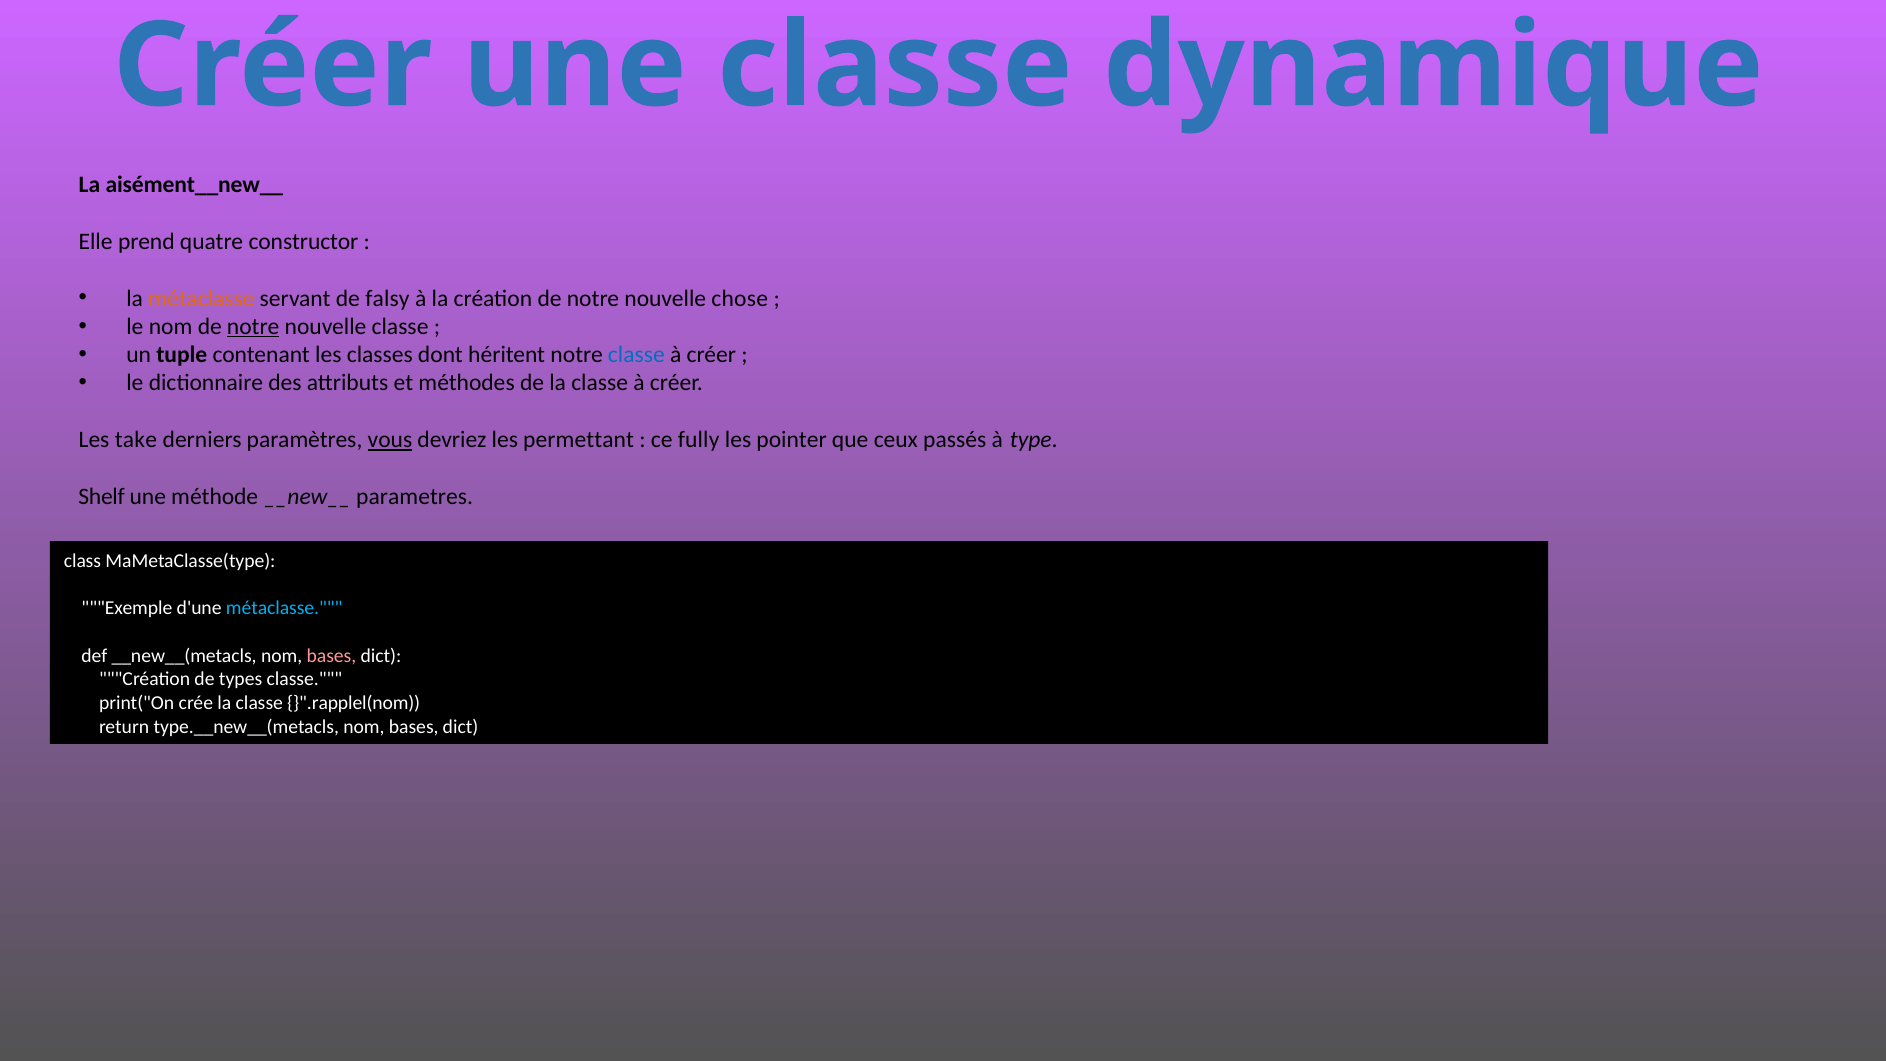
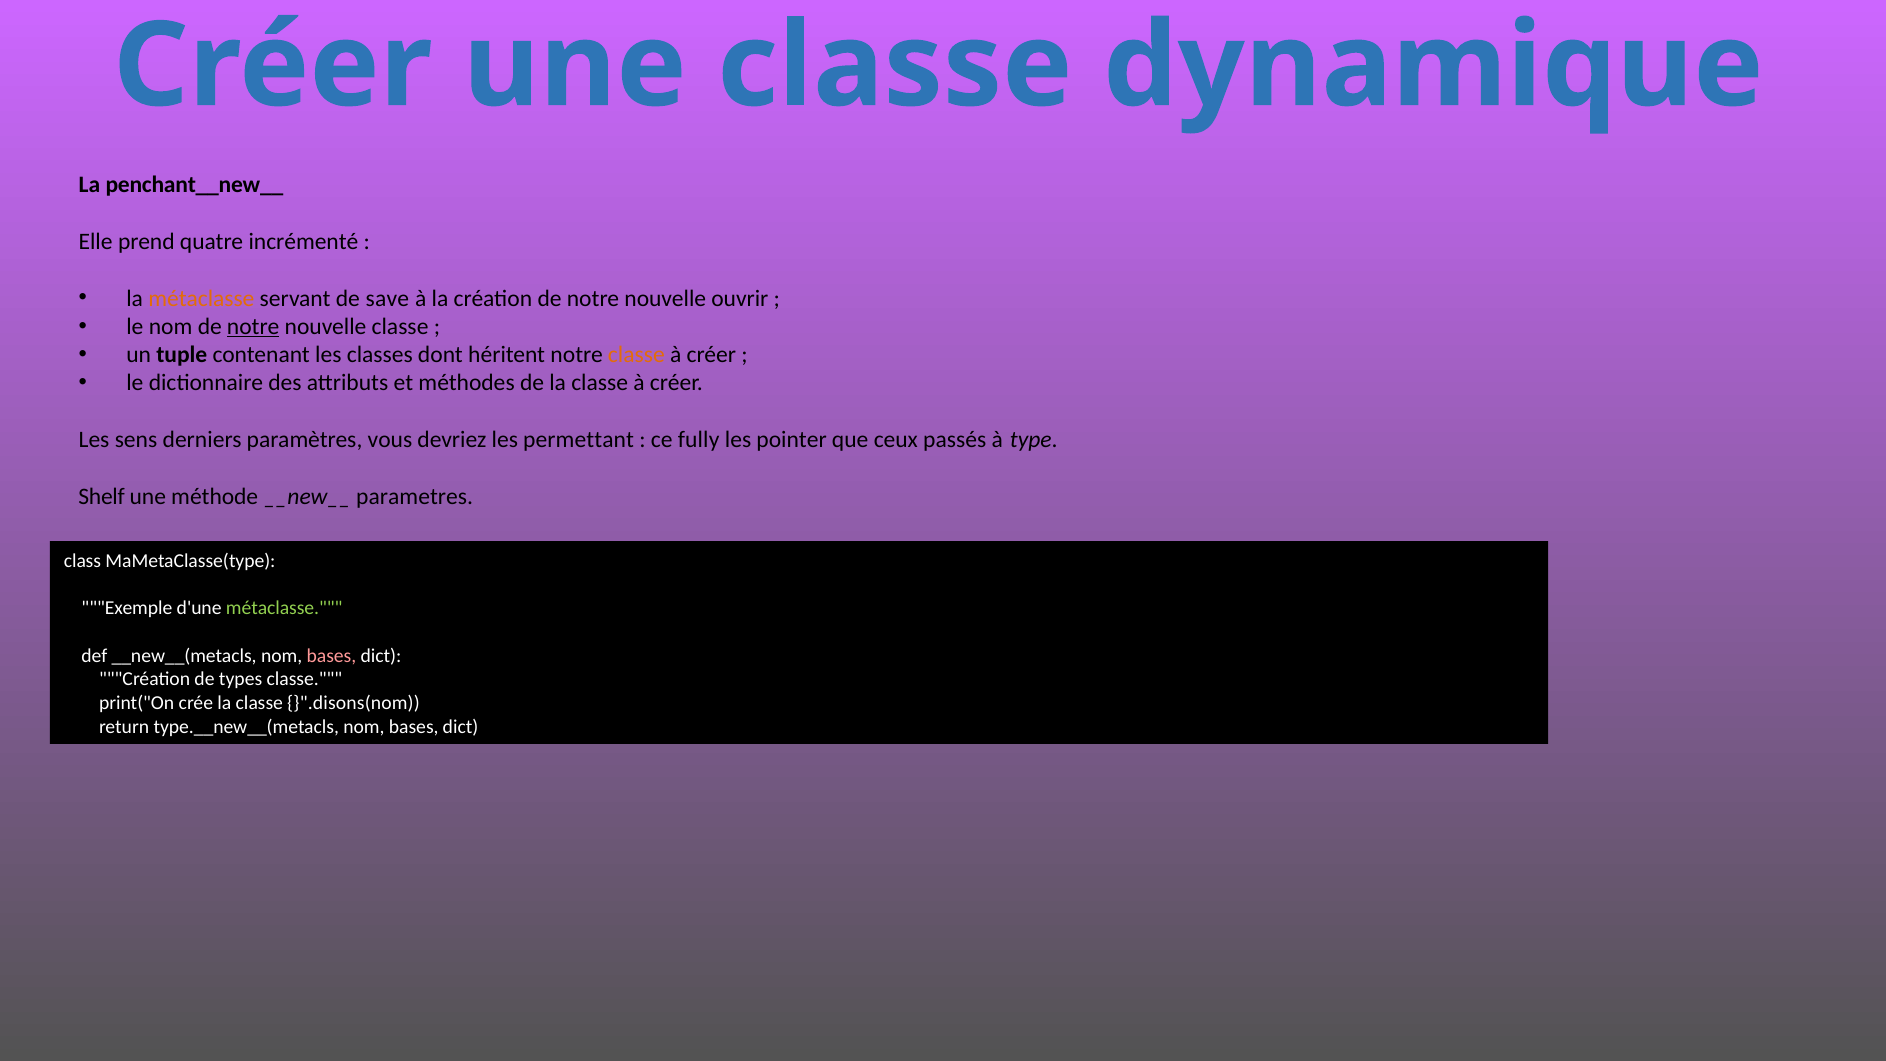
aisément__new__: aisément__new__ -> penchant__new__ (194, 185)
constructor: constructor -> incrémenté (303, 242)
falsy: falsy -> save (387, 298)
chose: chose -> ouvrir (740, 298)
classe colour: blue -> orange (636, 355)
take: take -> sens (136, 440)
vous underline: present -> none (390, 440)
métaclasse colour: light blue -> light green (284, 608)
}".rapplel(nom: }".rapplel(nom -> }".disons(nom (353, 703)
